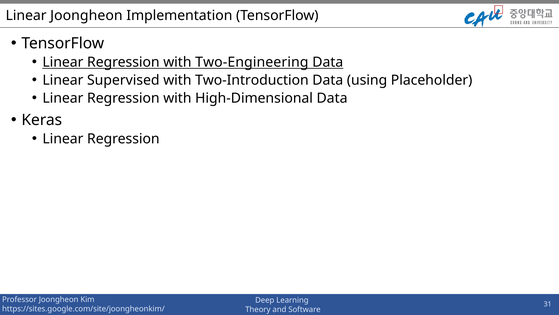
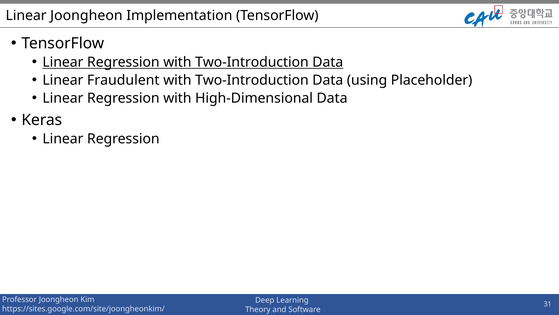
Regression with Two-Engineering: Two-Engineering -> Two-Introduction (252, 62)
Supervised: Supervised -> Fraudulent (123, 80)
